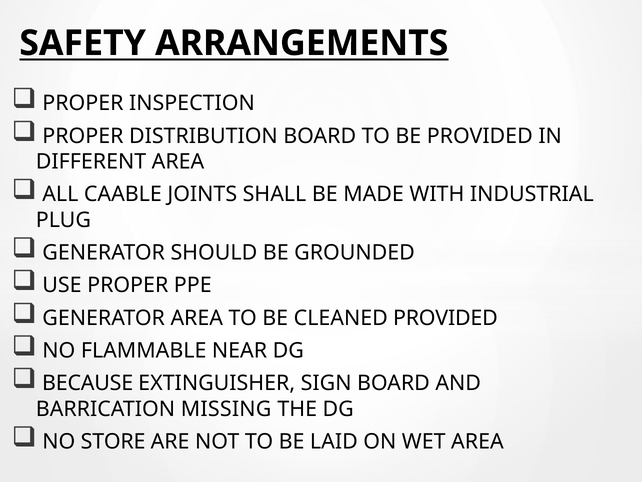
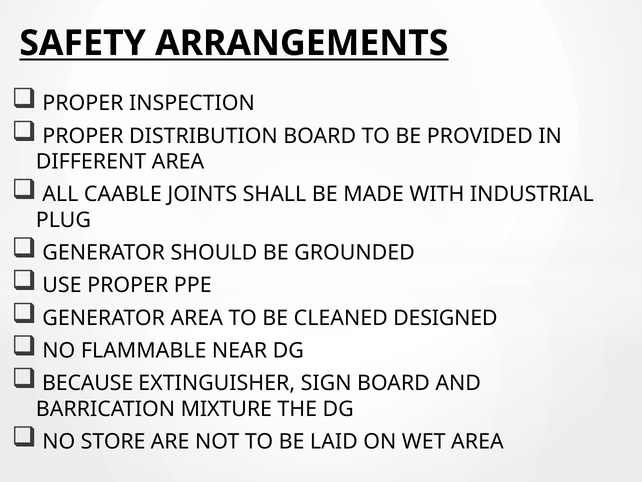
CLEANED PROVIDED: PROVIDED -> DESIGNED (445, 318)
MISSING: MISSING -> MIXTURE (226, 409)
